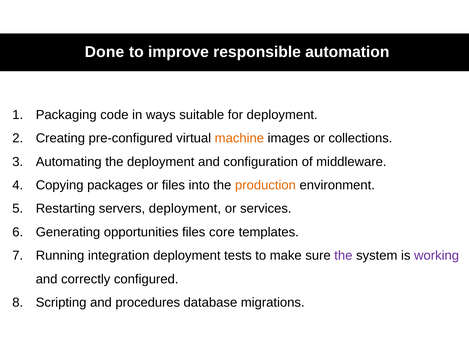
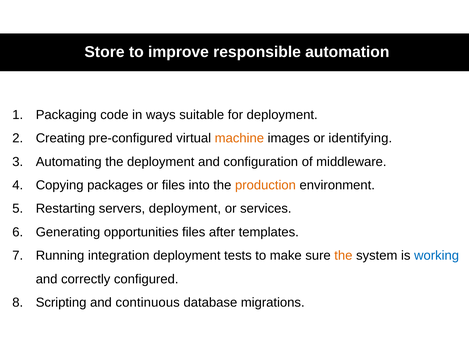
Done: Done -> Store (105, 52)
collections: collections -> identifying (360, 138)
core: core -> after (222, 232)
the colour: purple -> orange (343, 255)
working colour: purple -> blue (437, 255)
procedures: procedures -> continuous (148, 302)
